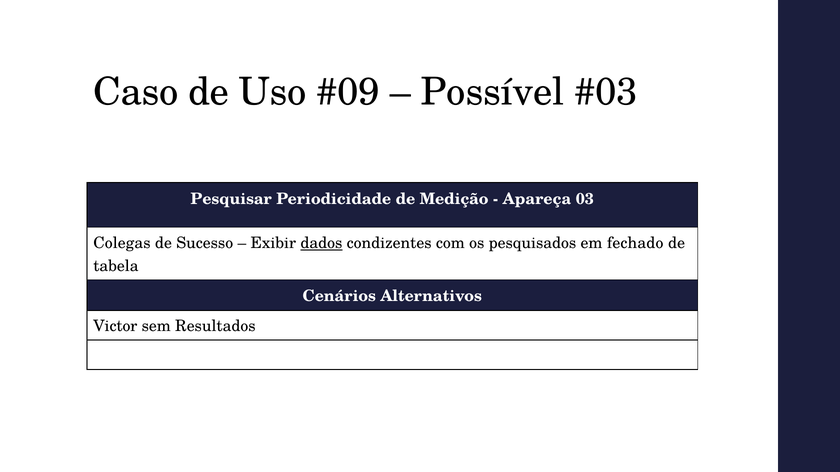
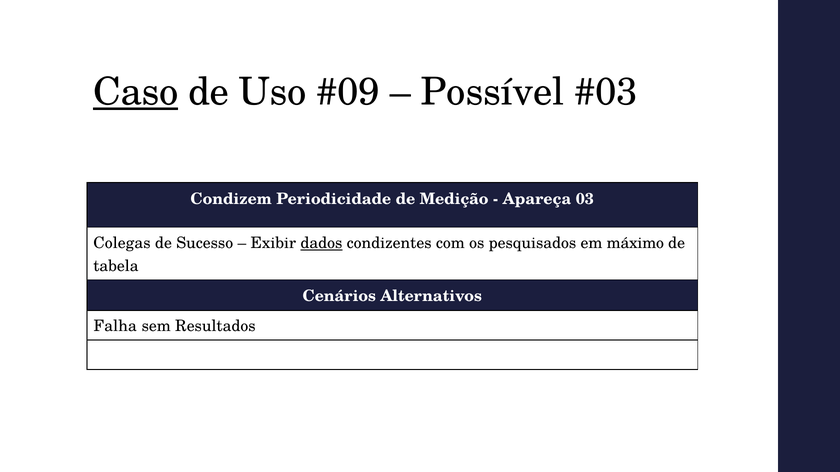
Caso underline: none -> present (136, 92)
Pesquisar: Pesquisar -> Condizem (231, 199)
fechado: fechado -> máximo (635, 243)
Victor: Victor -> Falha (115, 327)
